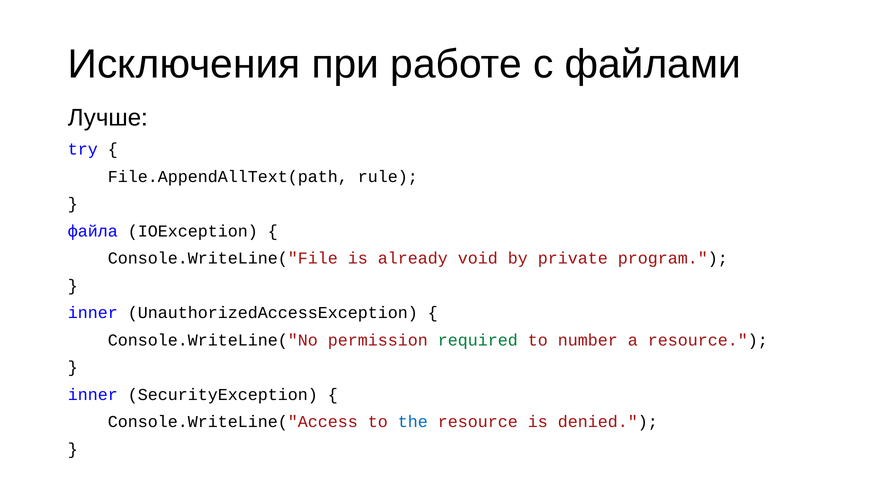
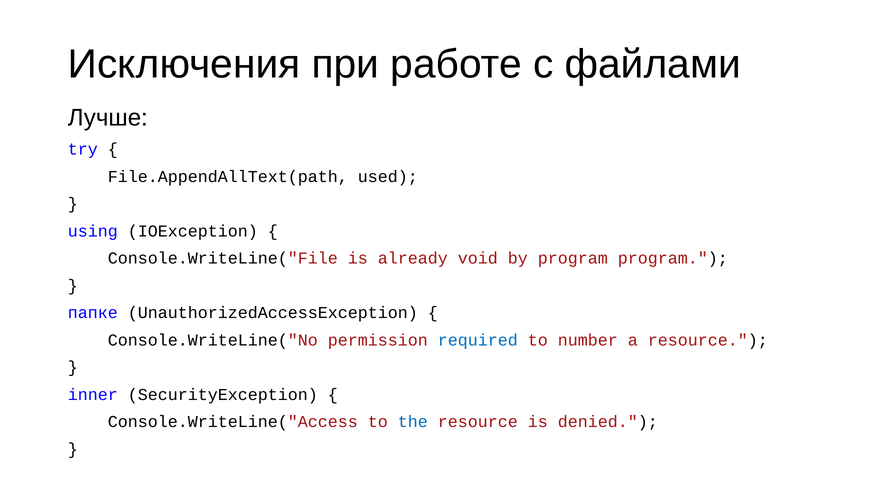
rule: rule -> used (388, 177)
файла: файла -> using (93, 231)
by private: private -> program (573, 258)
inner: inner -> папке (93, 313)
required colour: green -> blue (478, 340)
